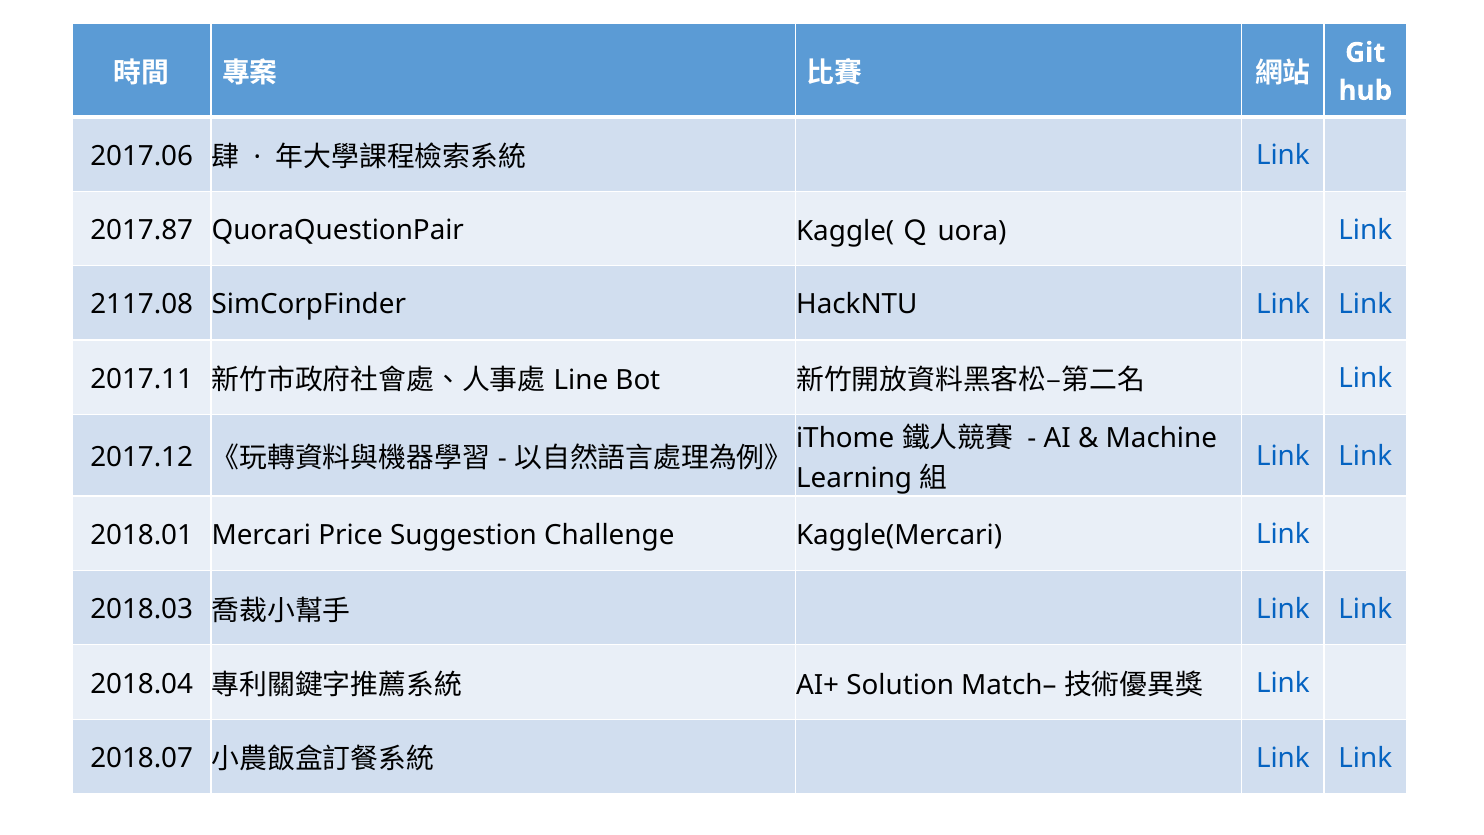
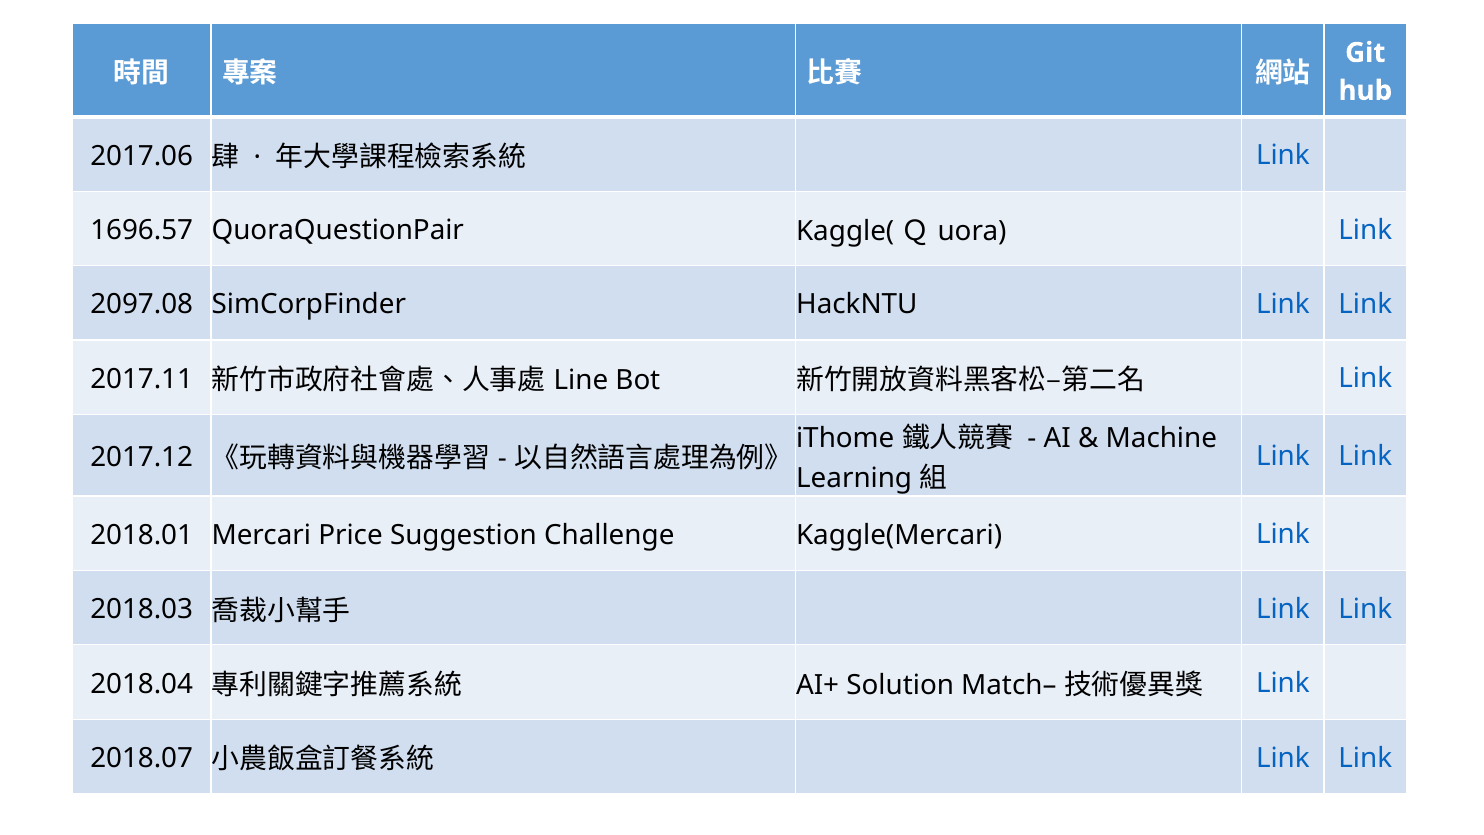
2017.87: 2017.87 -> 1696.57 (142, 230)
2117.08: 2117.08 -> 2097.08 (142, 305)
